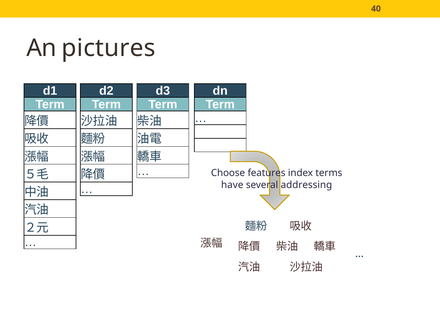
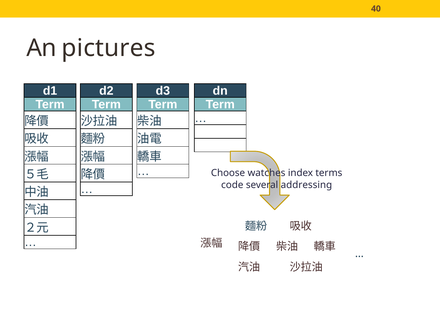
features: features -> watches (266, 173)
have: have -> code (232, 185)
